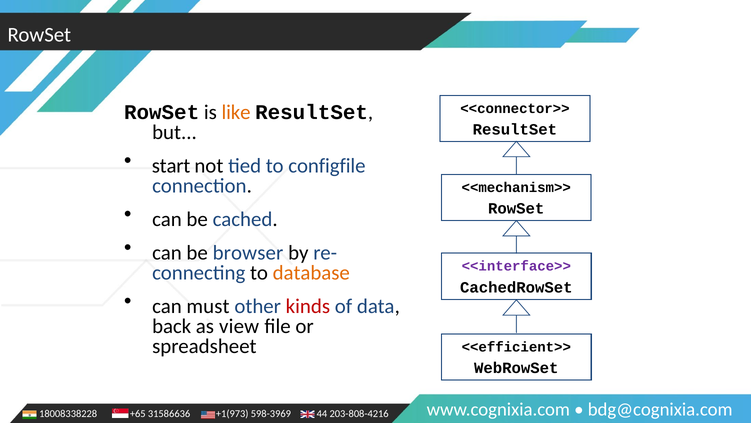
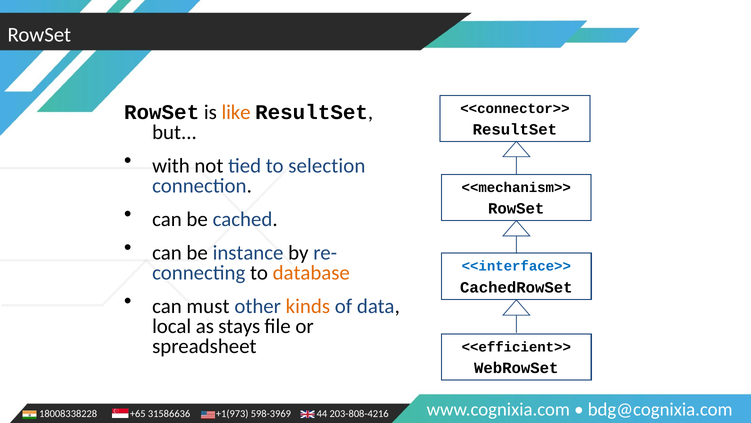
start: start -> with (171, 166)
configfile: configfile -> selection (327, 166)
browser: browser -> instance (248, 252)
<<interface>> colour: purple -> blue (516, 266)
kinds colour: red -> orange (308, 306)
back: back -> local (172, 326)
view: view -> stays (239, 326)
